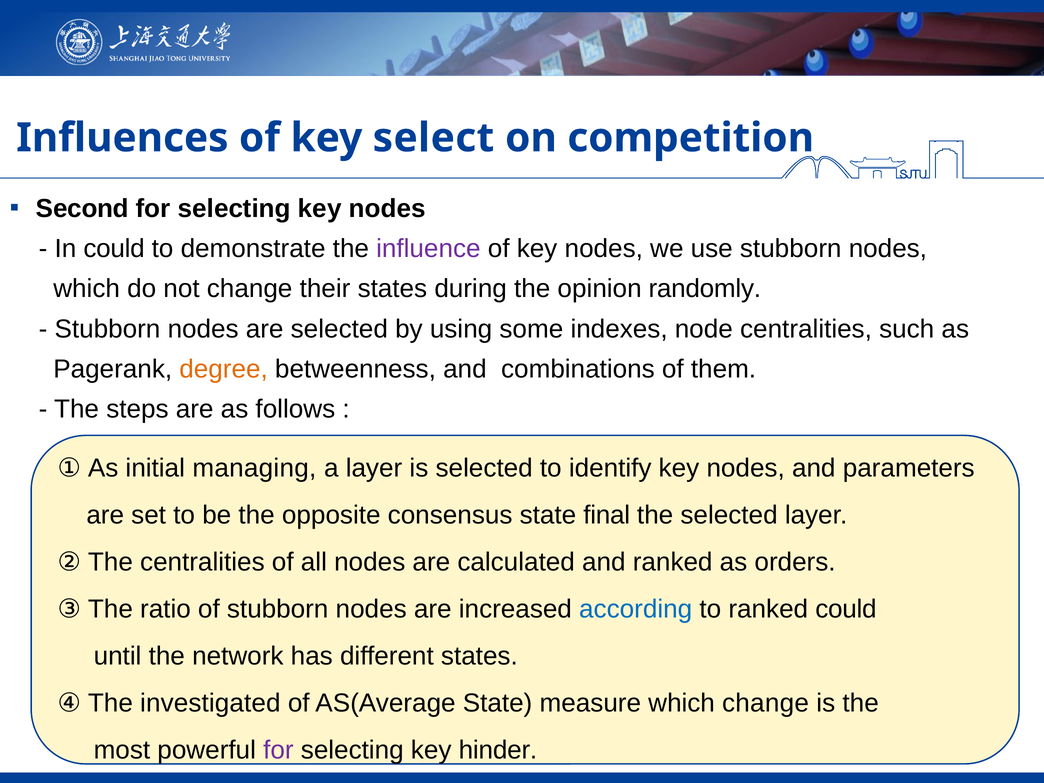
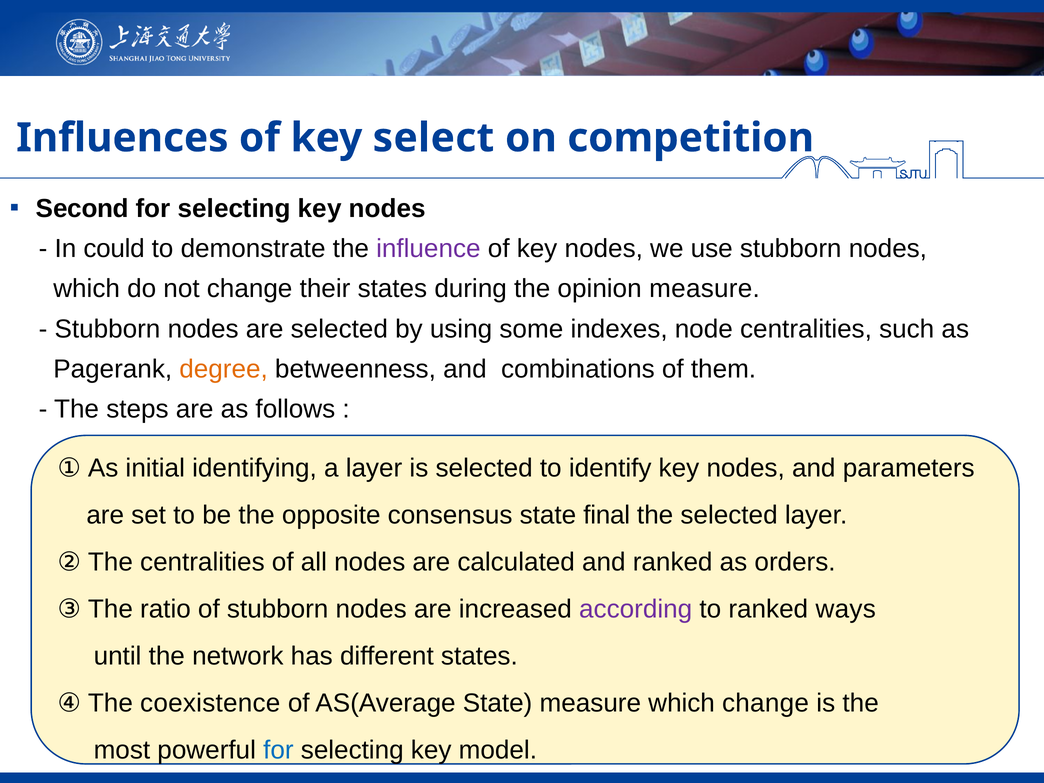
opinion randomly: randomly -> measure (705, 289)
managing: managing -> identifying (254, 468)
according colour: blue -> purple (636, 609)
ranked could: could -> ways (846, 609)
investigated: investigated -> coexistence (210, 703)
for colour: purple -> blue (278, 750)
hinder: hinder -> model (498, 750)
